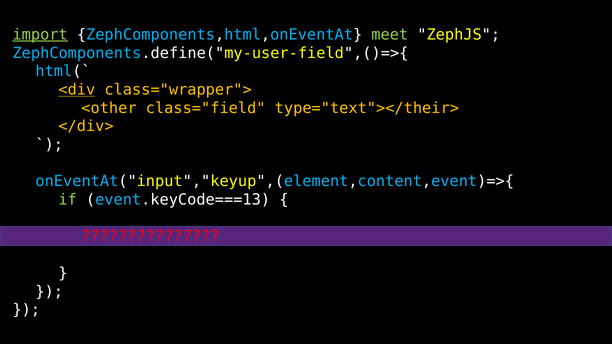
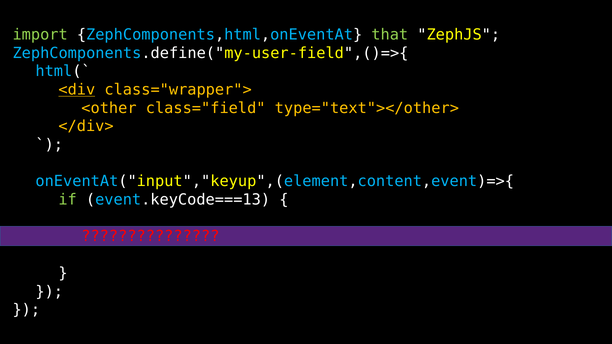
import underline: present -> none (40, 35)
meet: meet -> that (390, 35)
type="text"></their>: type="text"></their> -> type="text"></other> (367, 108)
